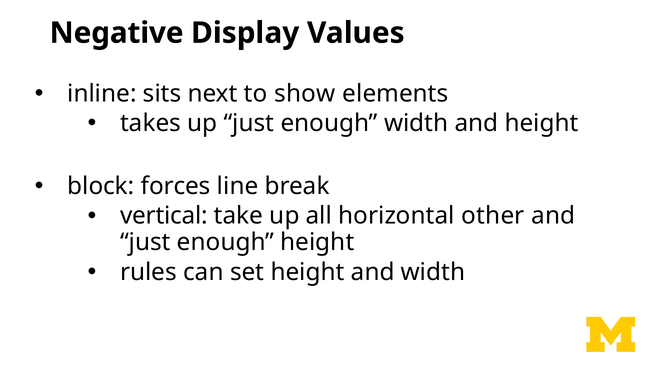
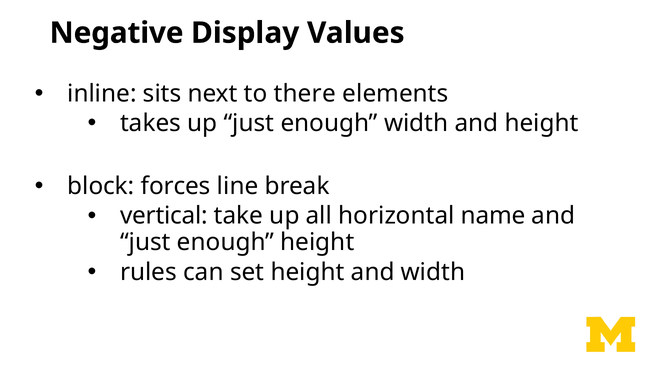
show: show -> there (305, 93)
other: other -> name (493, 216)
